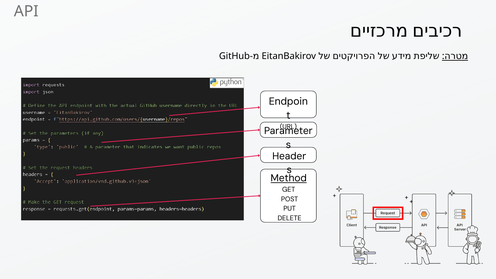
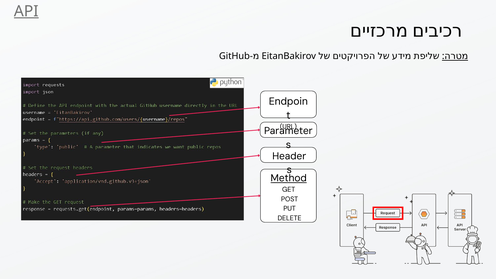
API underline: none -> present (26, 11)
